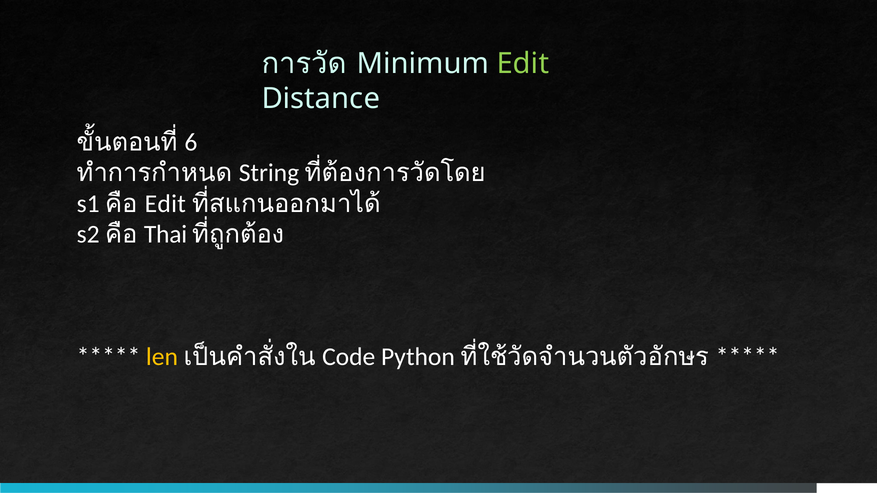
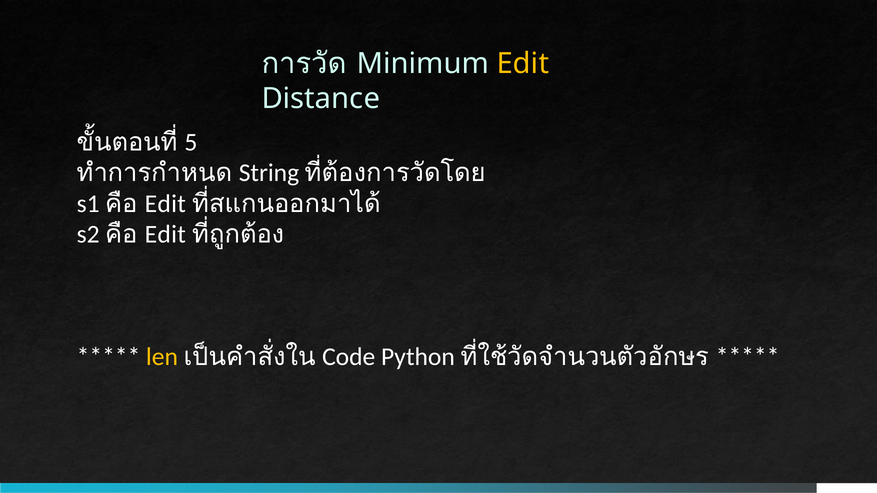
Edit colour: light green -> yellow (523, 64)
6: 6 -> 5 (191, 142)
Thai: Thai -> Edit (165, 235)
